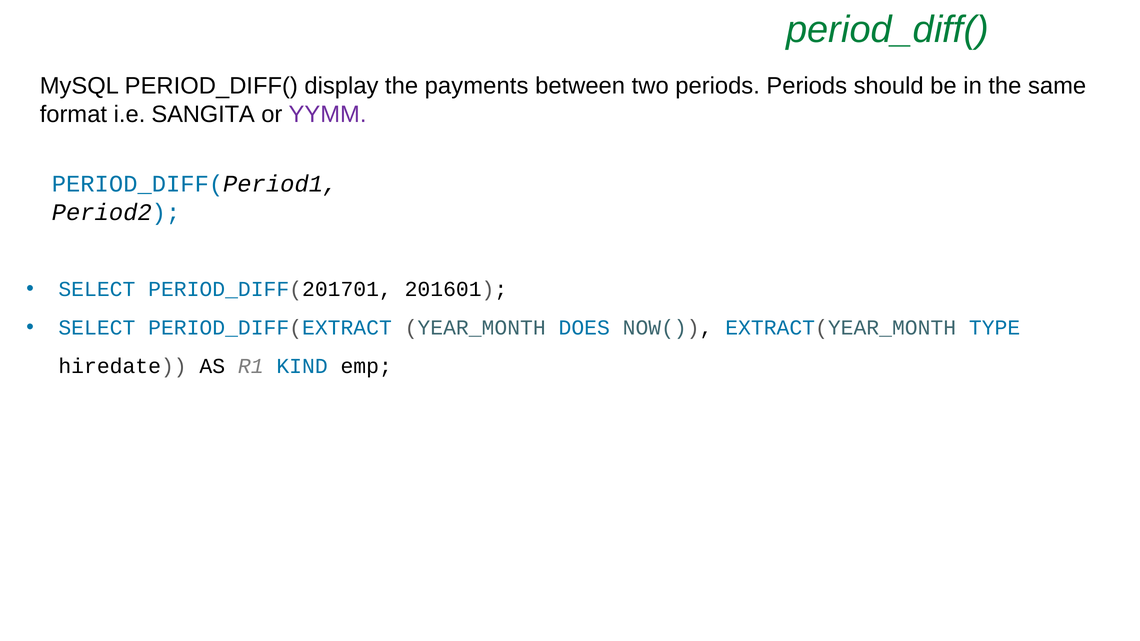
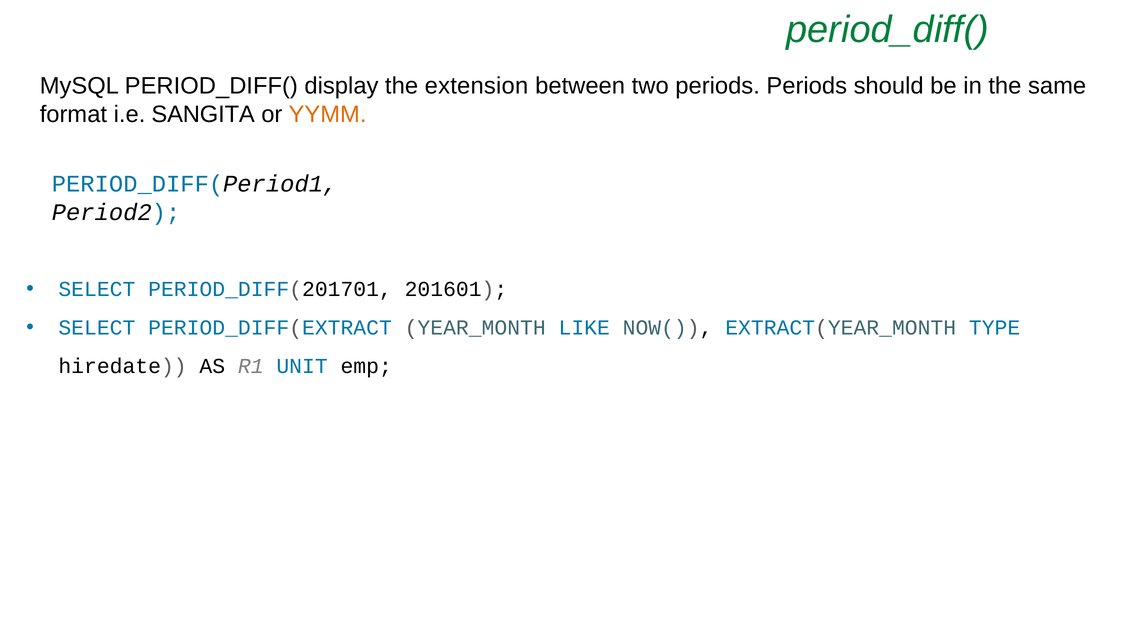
payments: payments -> extension (476, 86)
YYMM colour: purple -> orange (328, 114)
DOES: DOES -> LIKE (584, 328)
KIND: KIND -> UNIT (302, 366)
